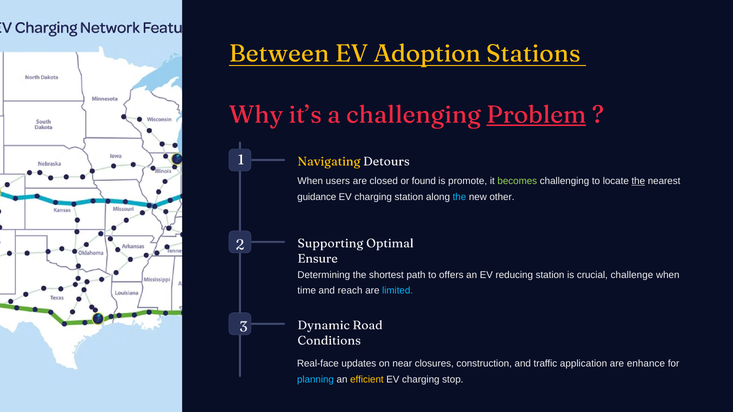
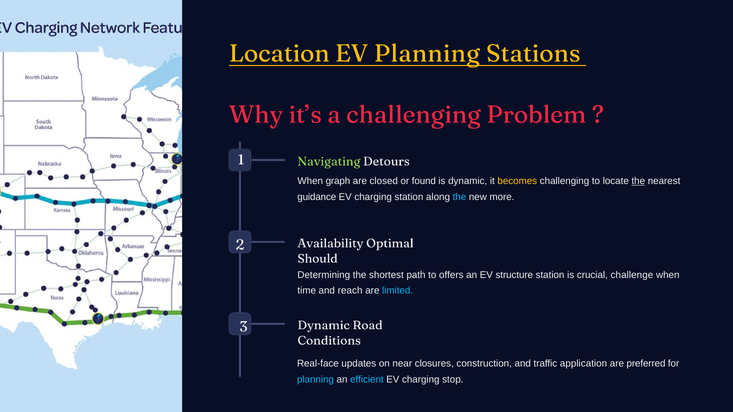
Between: Between -> Location (279, 53)
EV Adoption: Adoption -> Planning (427, 53)
Problem underline: present -> none (536, 115)
Navigating colour: yellow -> light green (329, 161)
users: users -> graph (338, 181)
is promote: promote -> dynamic (468, 181)
becomes colour: light green -> yellow (517, 181)
other: other -> more (502, 197)
Supporting: Supporting -> Availability (330, 243)
Ensure: Ensure -> Should (318, 259)
reducing: reducing -> structure (514, 275)
enhance: enhance -> preferred (646, 364)
efficient colour: yellow -> light blue (367, 380)
